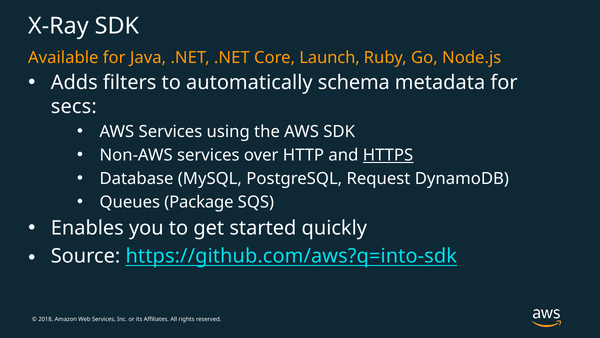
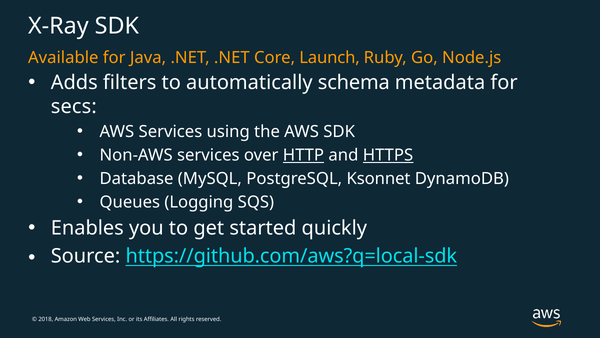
HTTP underline: none -> present (303, 155)
Request: Request -> Ksonnet (379, 178)
Package: Package -> Logging (199, 202)
https://github.com/aws?q=into-sdk: https://github.com/aws?q=into-sdk -> https://github.com/aws?q=local-sdk (291, 256)
